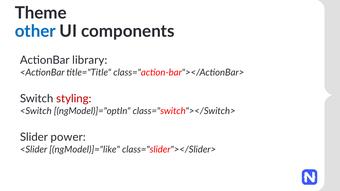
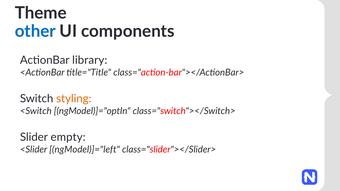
styling colour: red -> orange (74, 99)
power: power -> empty (68, 137)
ngModel)]="like: ngModel)]="like -> ngModel)]="left (85, 150)
